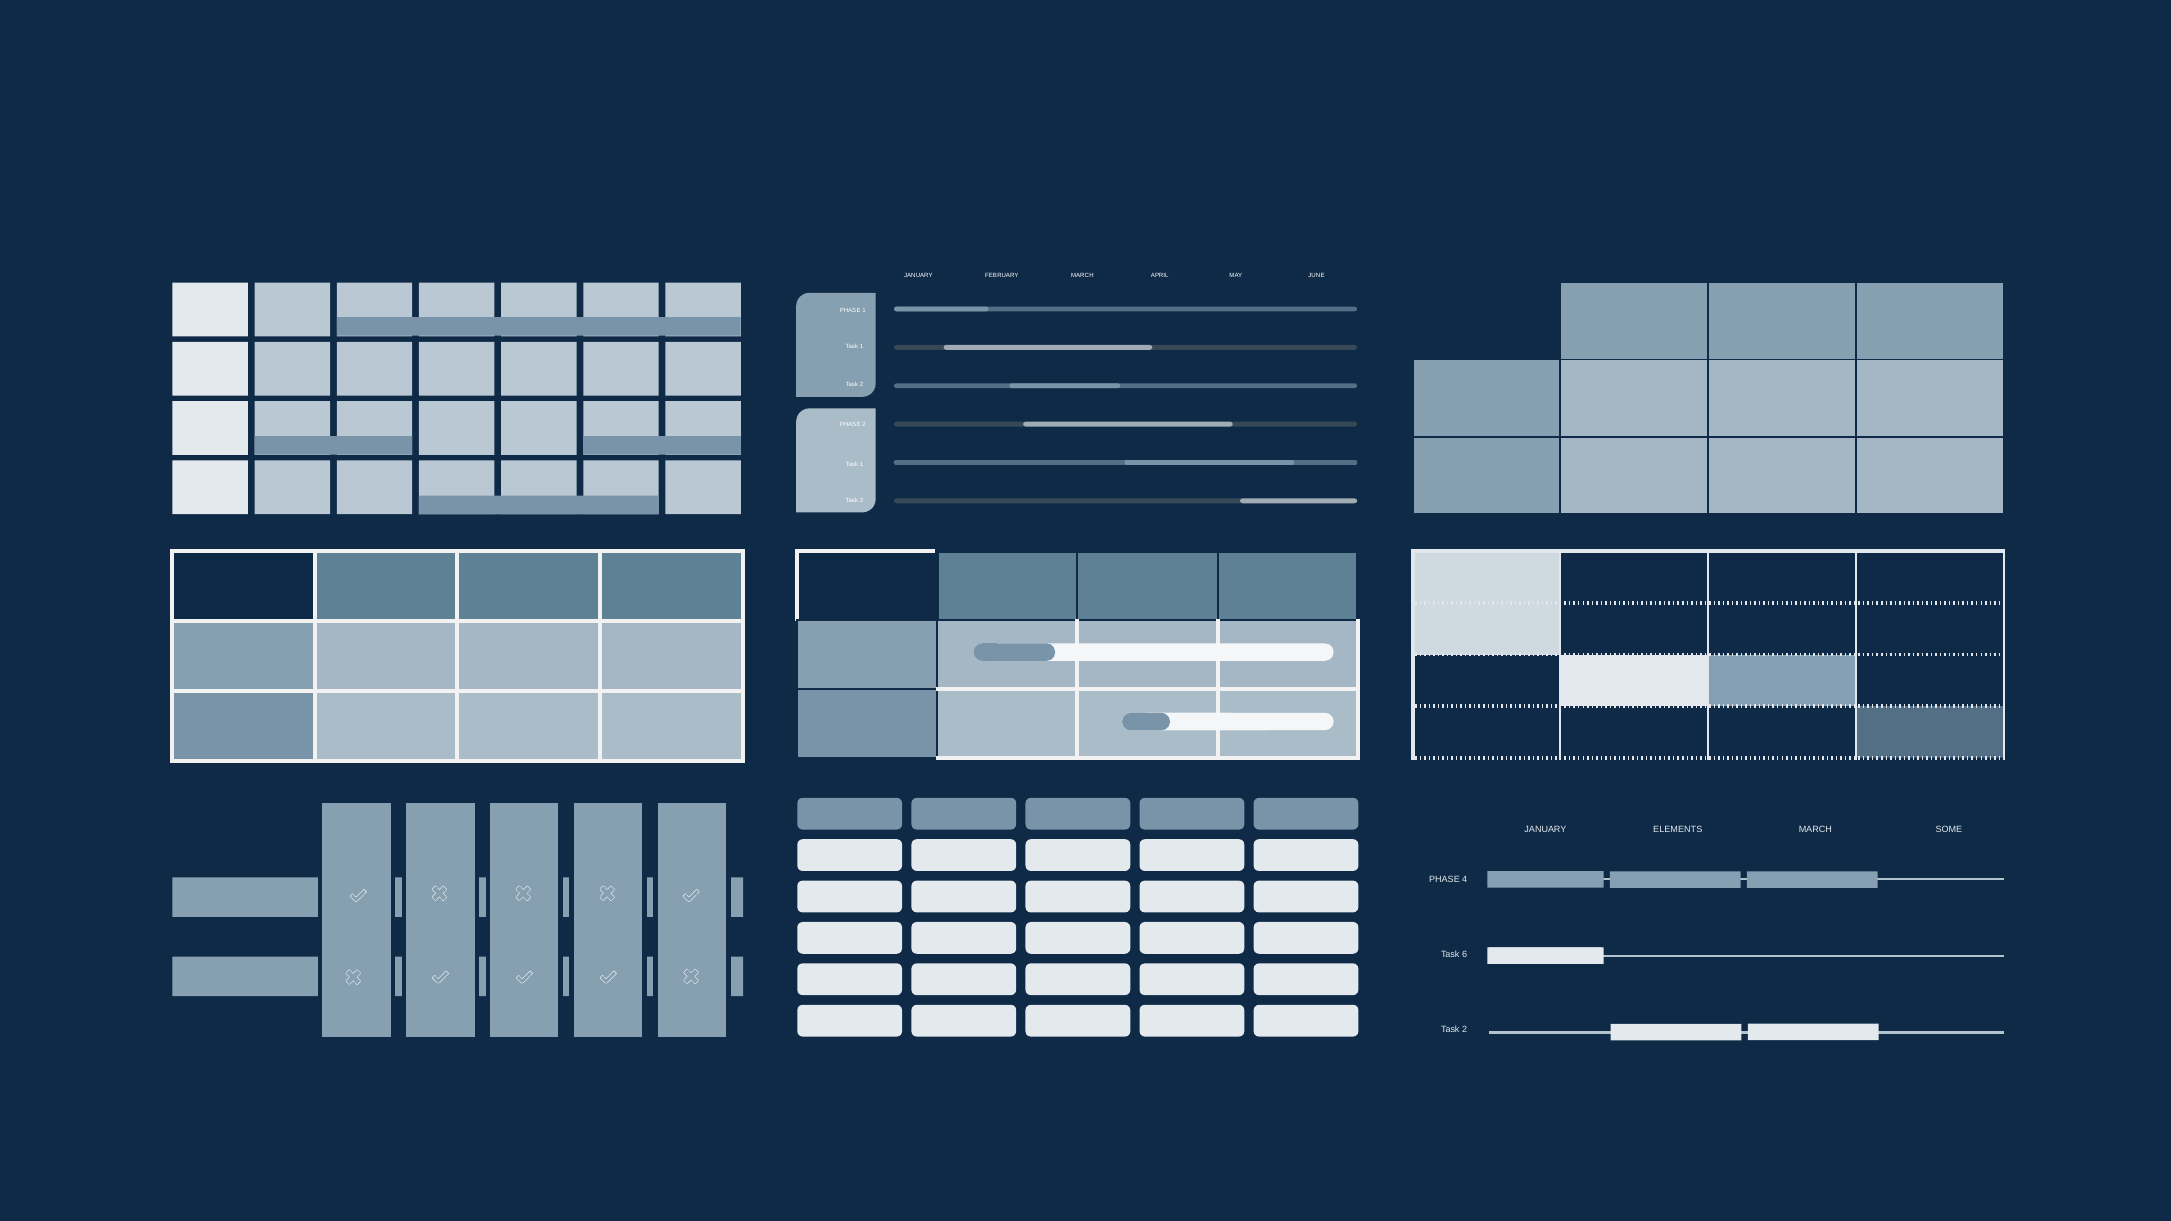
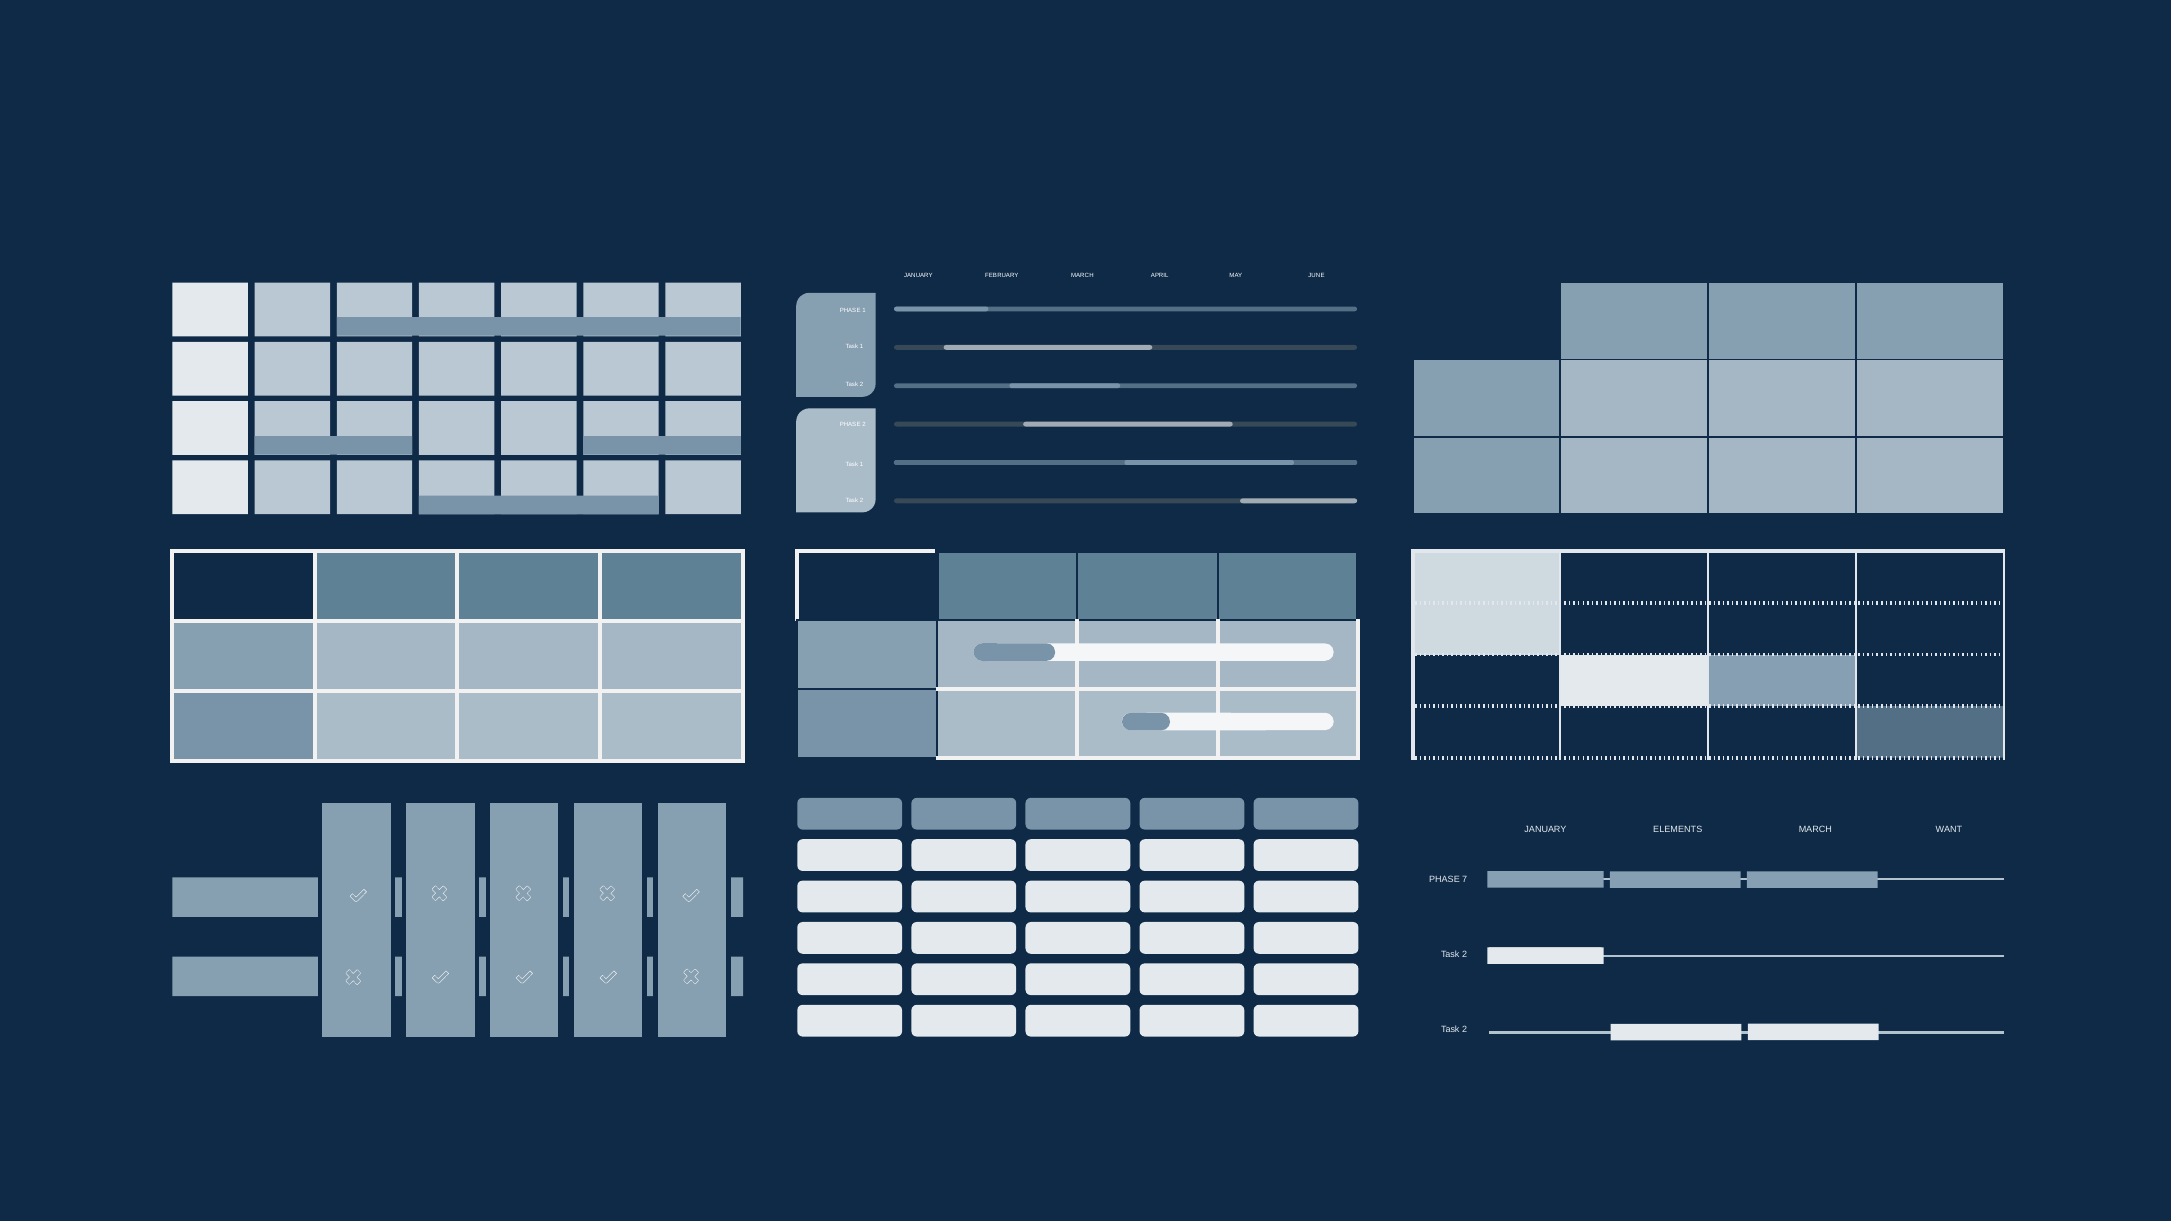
SOME: SOME -> WANT (1949, 830)
4: 4 -> 7 (1465, 880)
6: 6 -> 2 (1465, 955)
